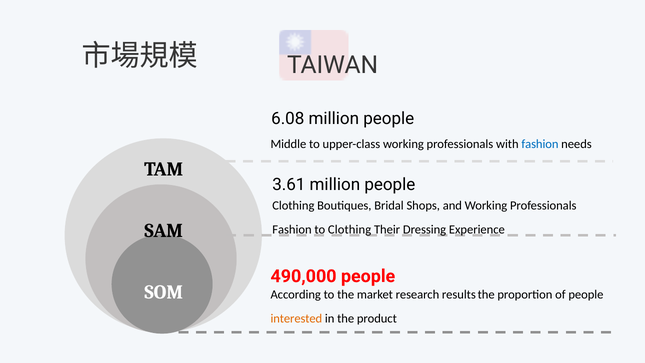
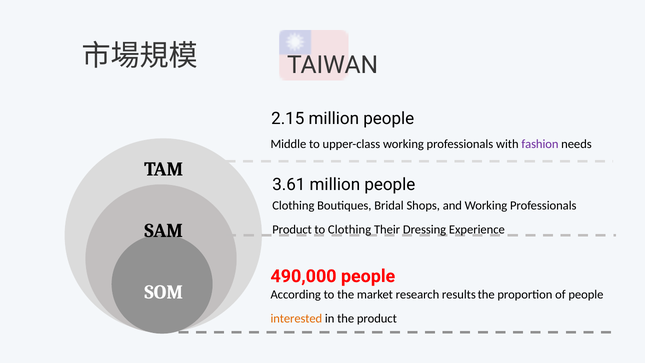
6.08: 6.08 -> 2.15 (288, 119)
fashion colour: blue -> purple (540, 144)
Fashion: Fashion -> Product (292, 229)
